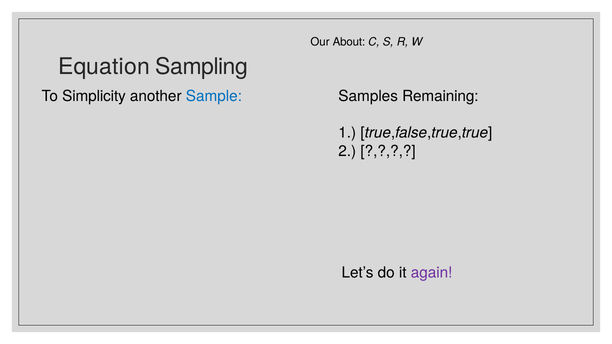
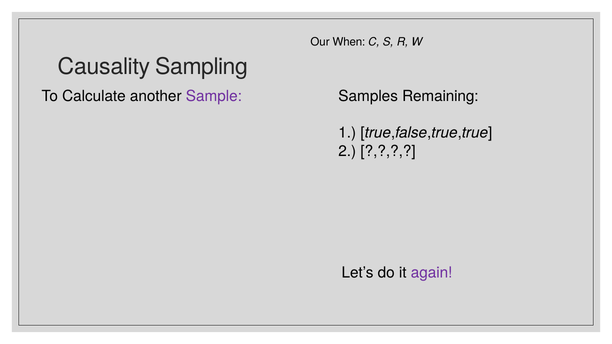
About: About -> When (349, 42)
Equation: Equation -> Causality (104, 67)
Simplicity: Simplicity -> Calculate (94, 96)
Sample colour: blue -> purple (214, 96)
